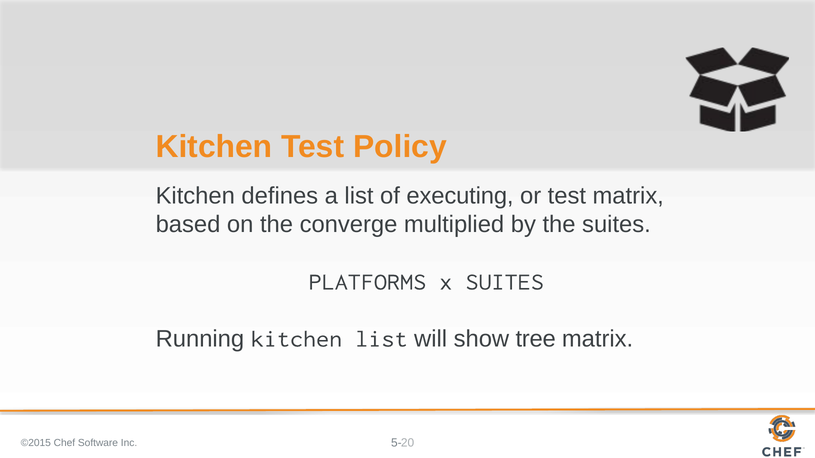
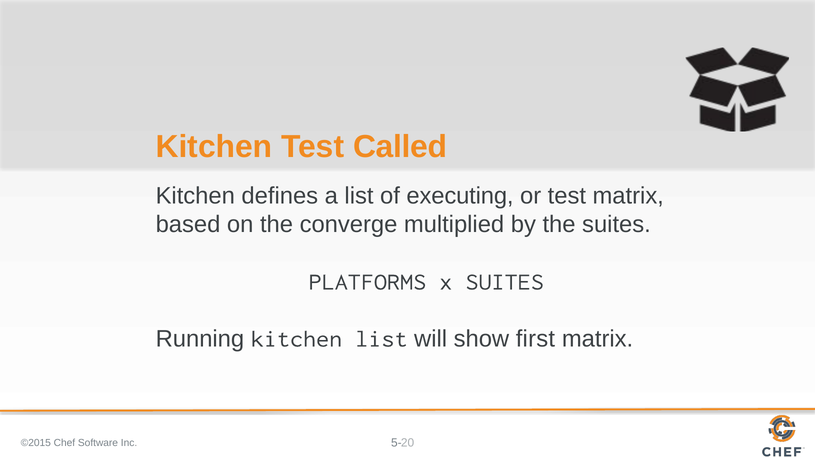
Policy: Policy -> Called (400, 147)
tree: tree -> first (535, 339)
